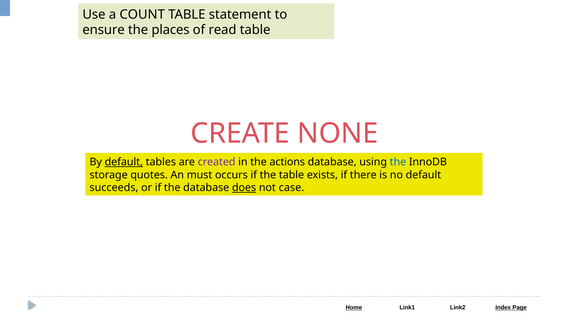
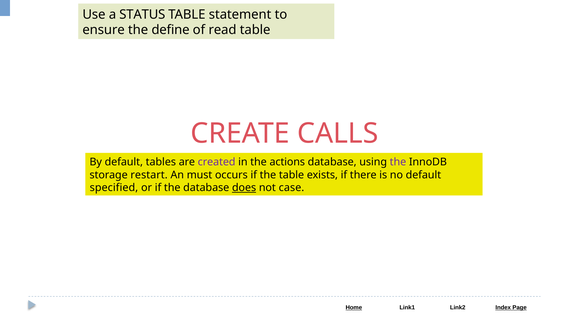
COUNT: COUNT -> STATUS (142, 14)
places: places -> define (171, 30)
NONE: NONE -> CALLS (338, 133)
default underline: present -> none (124, 162)
the colour: blue -> purple (398, 162)
quotes: quotes -> restart (149, 175)
succeeds: succeeds -> specified (114, 188)
